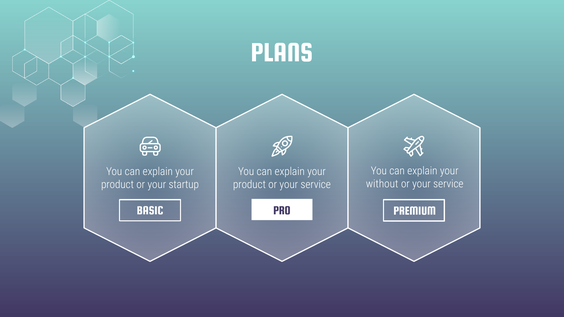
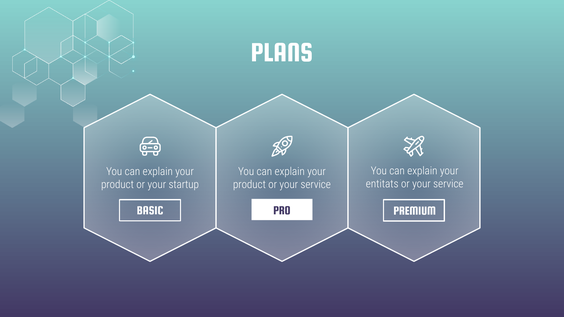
without: without -> entitats (382, 184)
